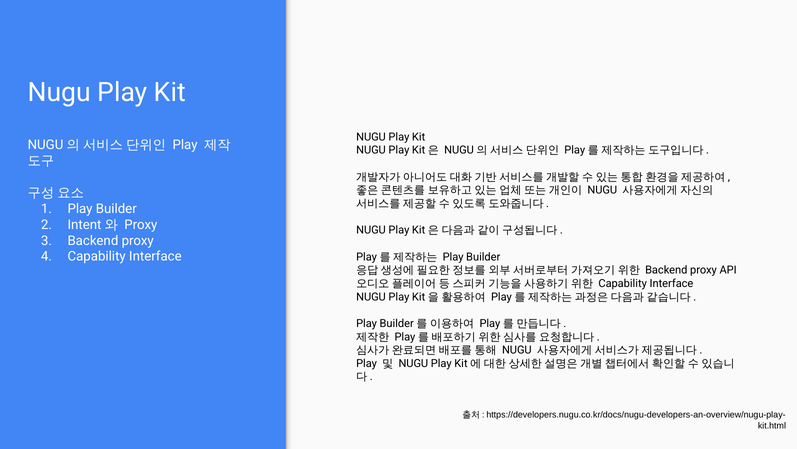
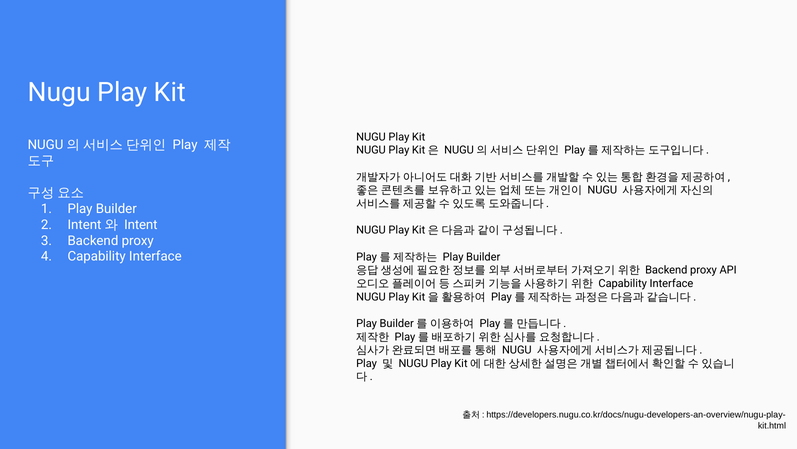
Proxy: Proxy -> Intent (141, 224)
